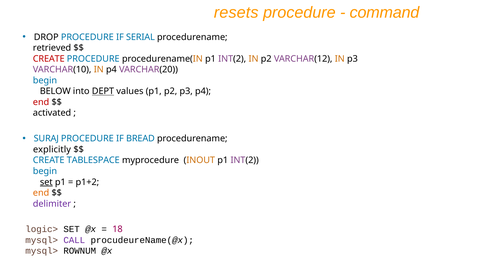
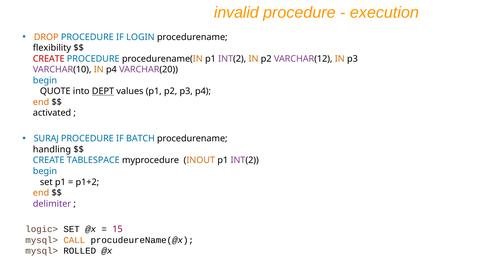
resets: resets -> invalid (236, 13)
command: command -> execution (384, 13)
DROP colour: black -> orange (46, 37)
SERIAL: SERIAL -> LOGIN (140, 37)
retrieved: retrieved -> flexibility (52, 48)
BELOW: BELOW -> QUOTE (55, 91)
end colour: red -> orange (41, 102)
BREAD: BREAD -> BATCH (140, 139)
explicitly: explicitly -> handling (52, 150)
set underline: present -> none (46, 182)
18: 18 -> 15 (118, 230)
CALL colour: purple -> orange (74, 241)
ROWNUM: ROWNUM -> ROLLED (80, 251)
